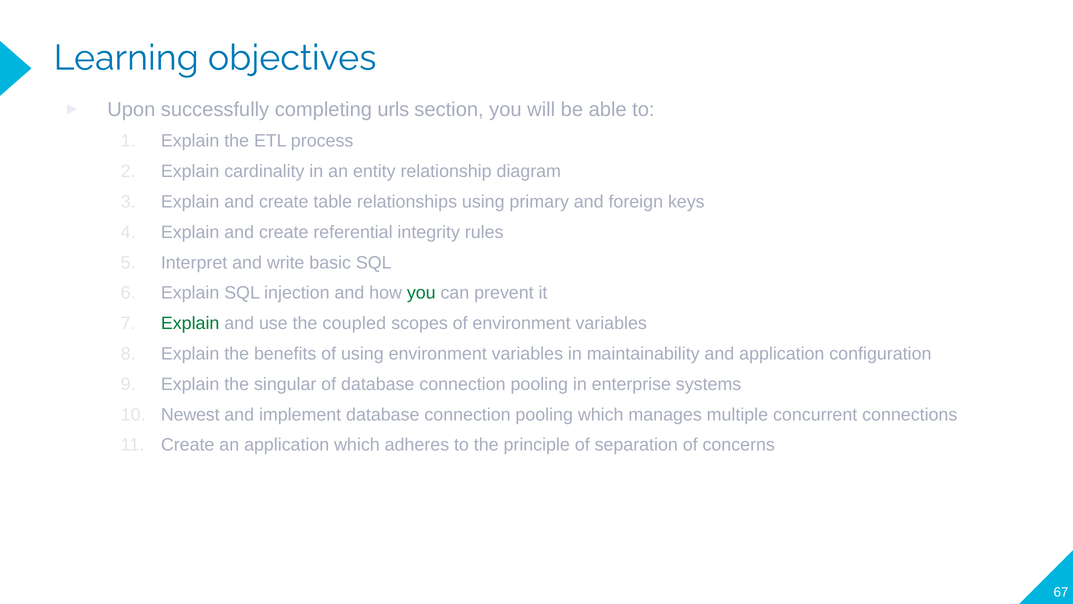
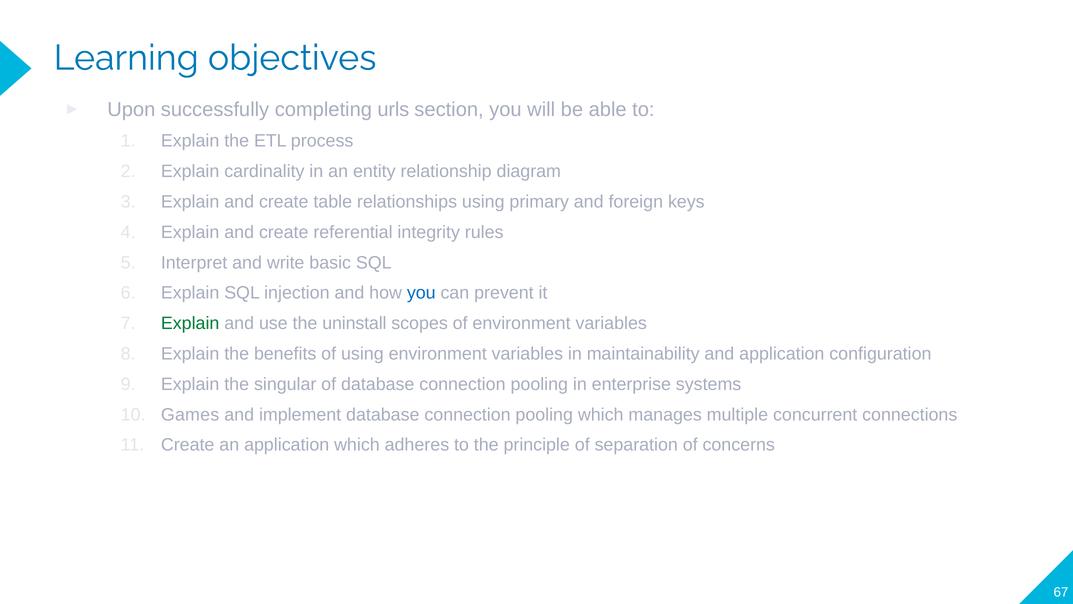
you colour: green -> blue (421, 293)
coupled: coupled -> uninstall (354, 323)
Newest: Newest -> Games (190, 414)
